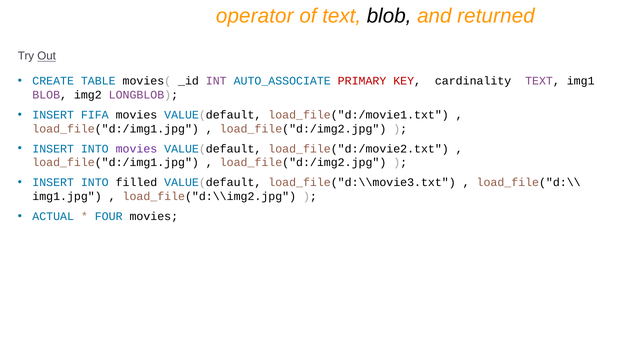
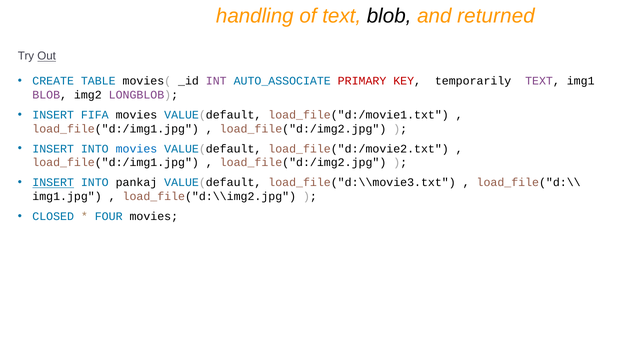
operator: operator -> handling (255, 16)
cardinality: cardinality -> temporarily (473, 81)
movies colour: purple -> blue (136, 149)
INSERT underline: none -> present (53, 183)
filled: filled -> pankaj (136, 183)
ACTUAL: ACTUAL -> CLOSED (53, 217)
